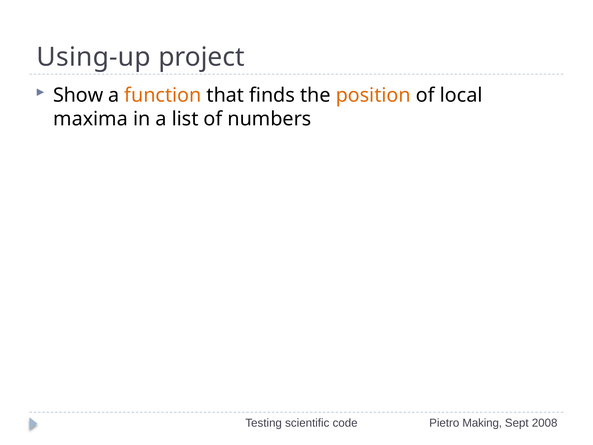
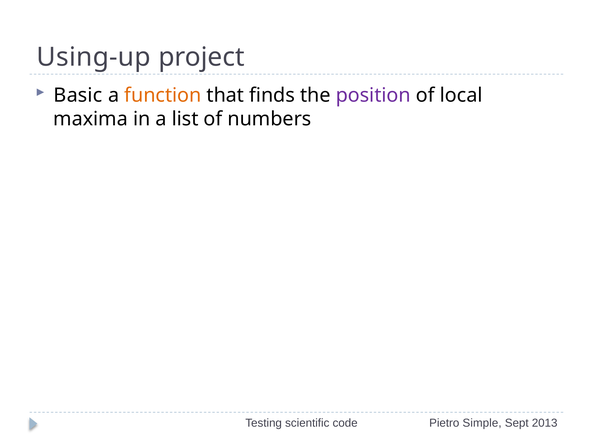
Show: Show -> Basic (78, 95)
position colour: orange -> purple (373, 95)
Making: Making -> Simple (482, 423)
2008: 2008 -> 2013 (545, 423)
